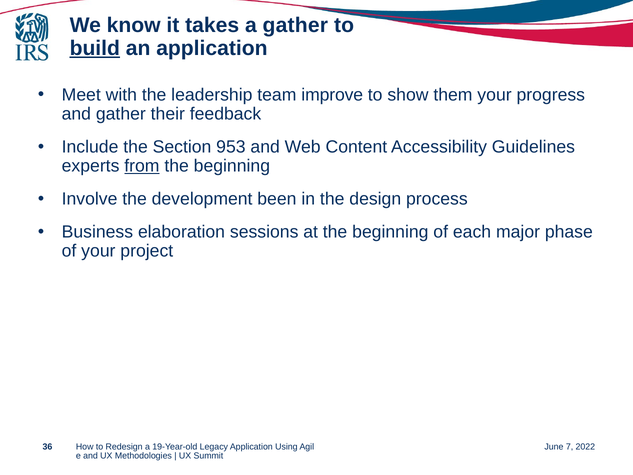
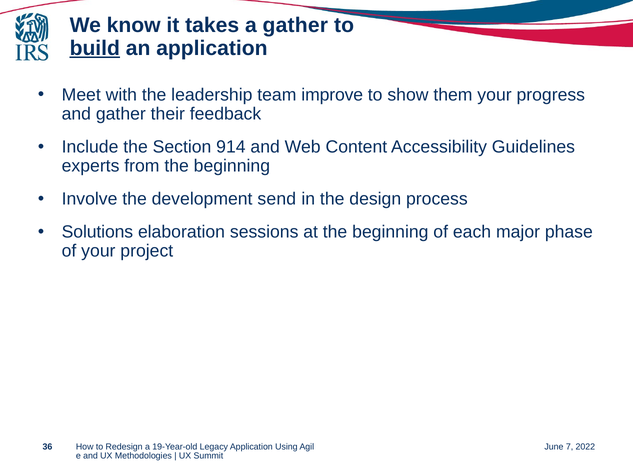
953: 953 -> 914 (231, 147)
from underline: present -> none (142, 166)
been: been -> send (277, 199)
Business: Business -> Solutions (97, 232)
